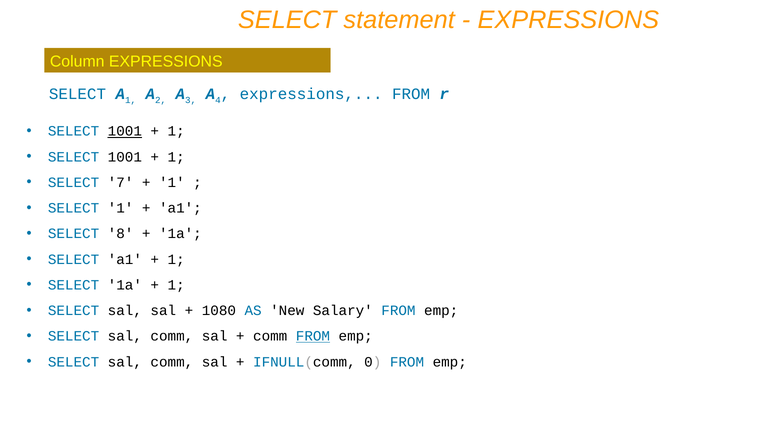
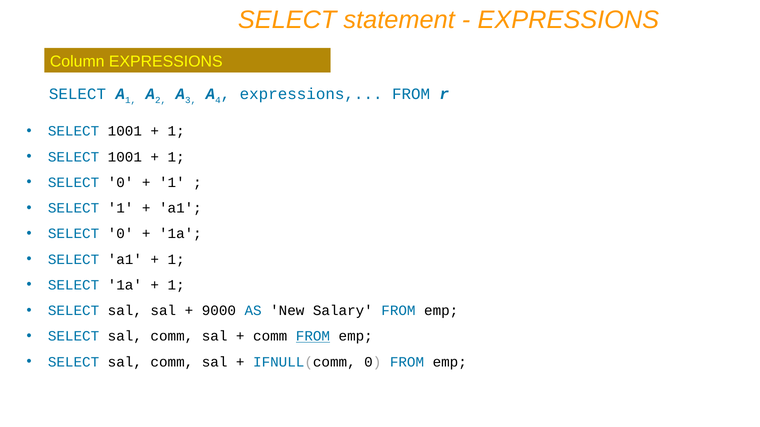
1001 underline: present -> none (125, 131)
7: 7 -> 0 (121, 183)
8: 8 -> 0 (121, 234)
1080: 1080 -> 9000 (219, 311)
